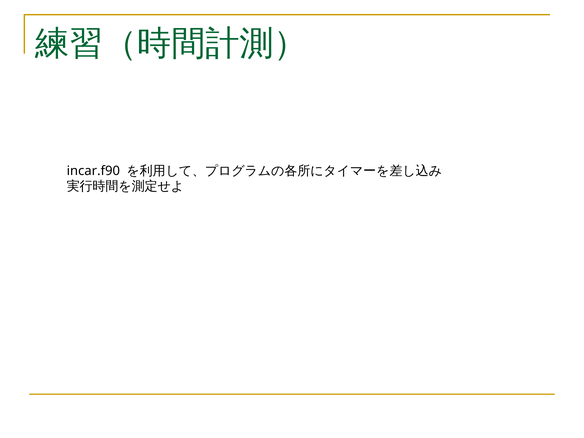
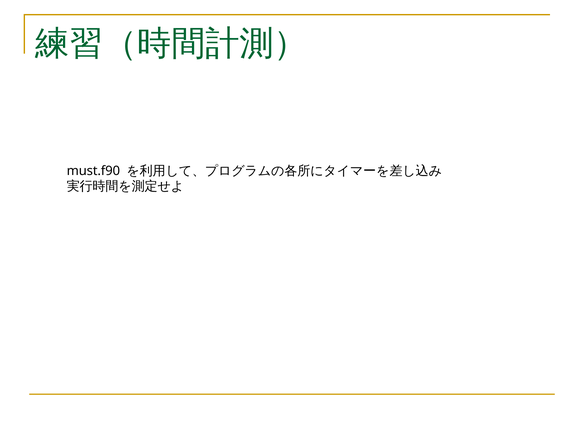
incar.f90: incar.f90 -> must.f90 (93, 171)
